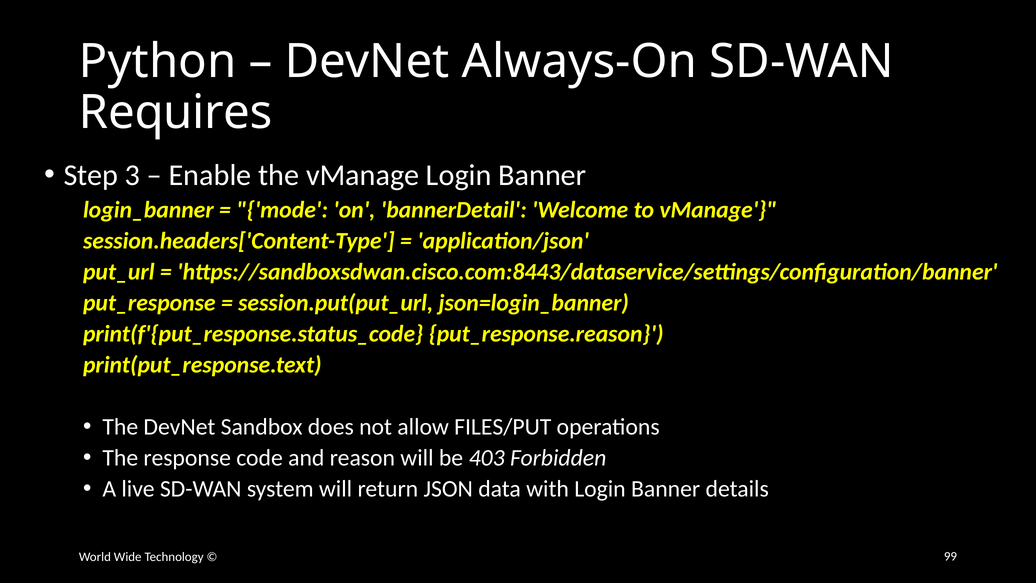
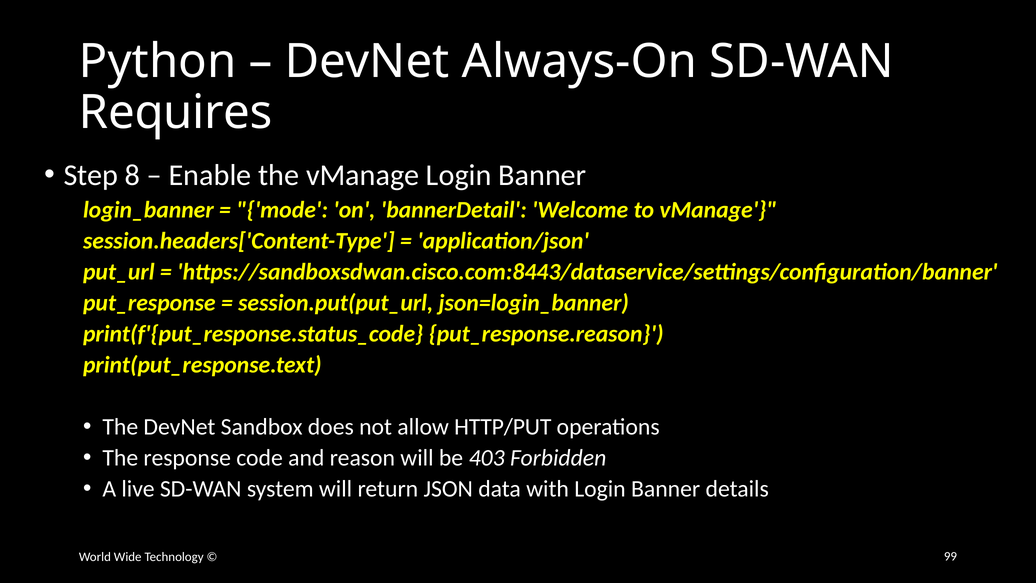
3: 3 -> 8 (132, 175)
FILES/PUT: FILES/PUT -> HTTP/PUT (503, 427)
